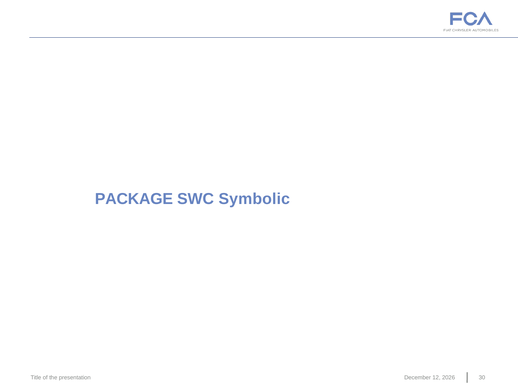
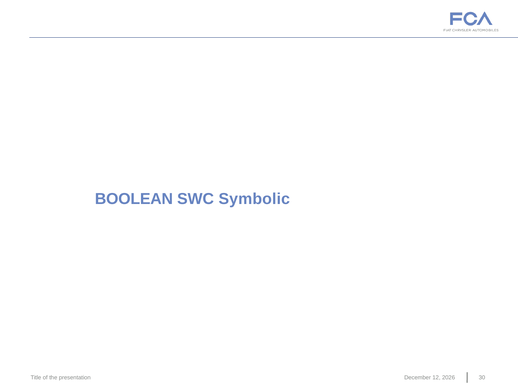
PACKAGE: PACKAGE -> BOOLEAN (134, 199)
